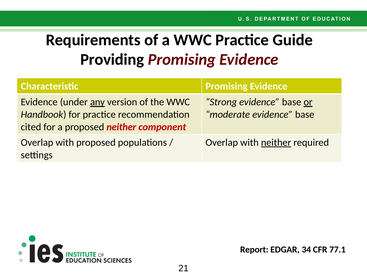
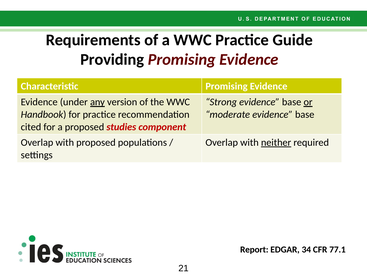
proposed neither: neither -> studies (121, 127)
